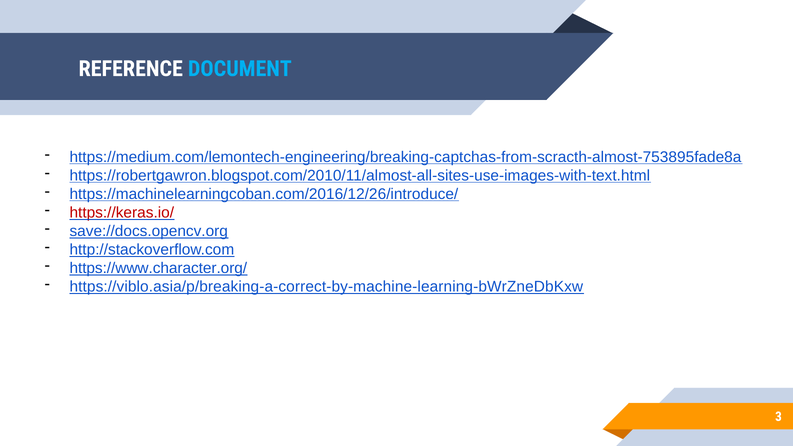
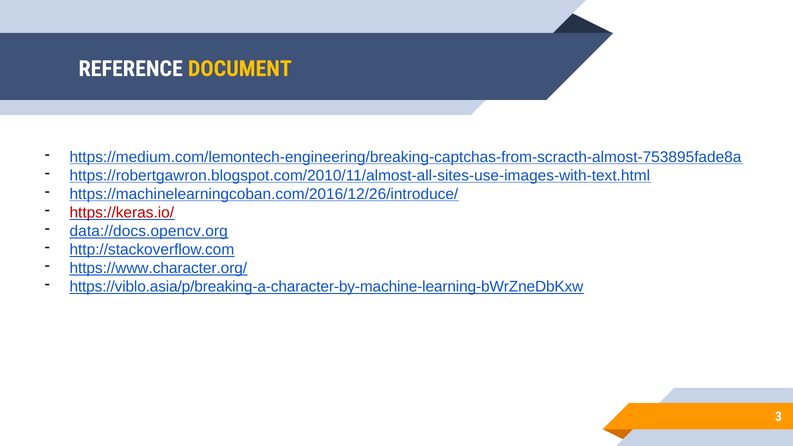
DOCUMENT colour: light blue -> yellow (240, 69)
save://docs.opencv.org: save://docs.opencv.org -> data://docs.opencv.org (149, 231)
https://viblo.asia/p/breaking-a-correct-by-machine-learning-bWrZneDbKxw: https://viblo.asia/p/breaking-a-correct-by-machine-learning-bWrZneDbKxw -> https://viblo.asia/p/breaking-a-character-by-machine-learning-bWrZneDbKxw (326, 287)
